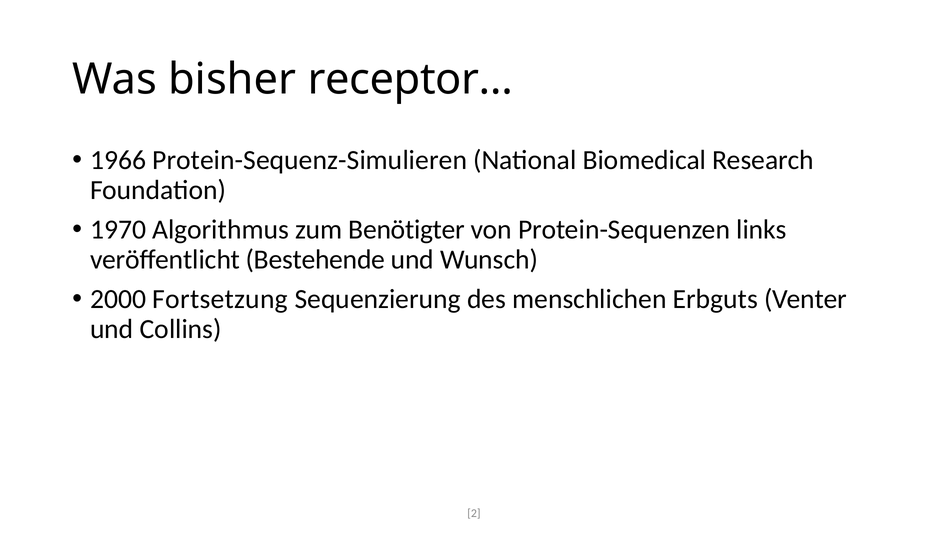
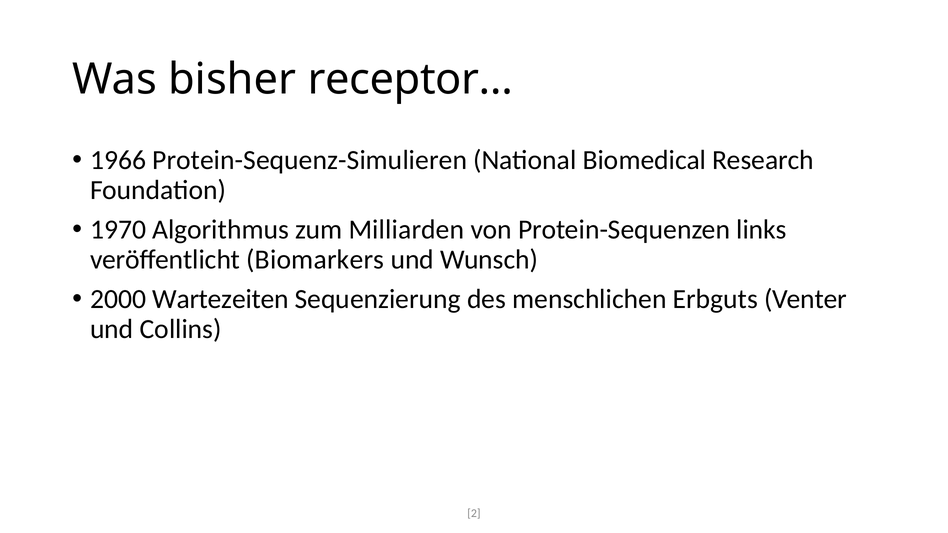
Benötigter: Benötigter -> Milliarden (406, 230)
Bestehende: Bestehende -> Biomarkers (315, 260)
Fortsetzung: Fortsetzung -> Wartezeiten (220, 300)
